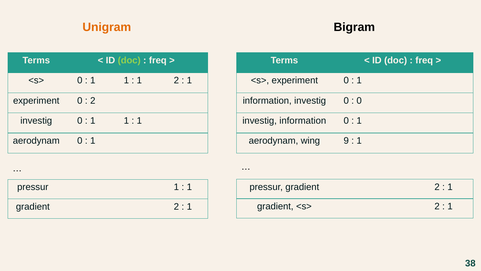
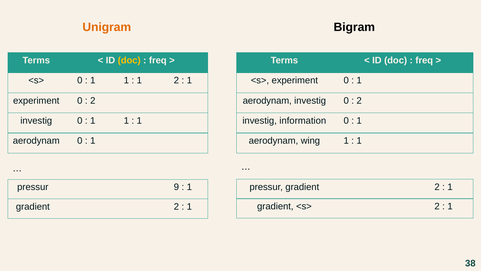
doc colour: light green -> yellow (129, 60)
information: information -> aerodynam (267, 100)
0: 0 -> 2 (359, 100)
wing 9: 9 -> 1 (346, 141)
pressur 1: 1 -> 9 (176, 187)
